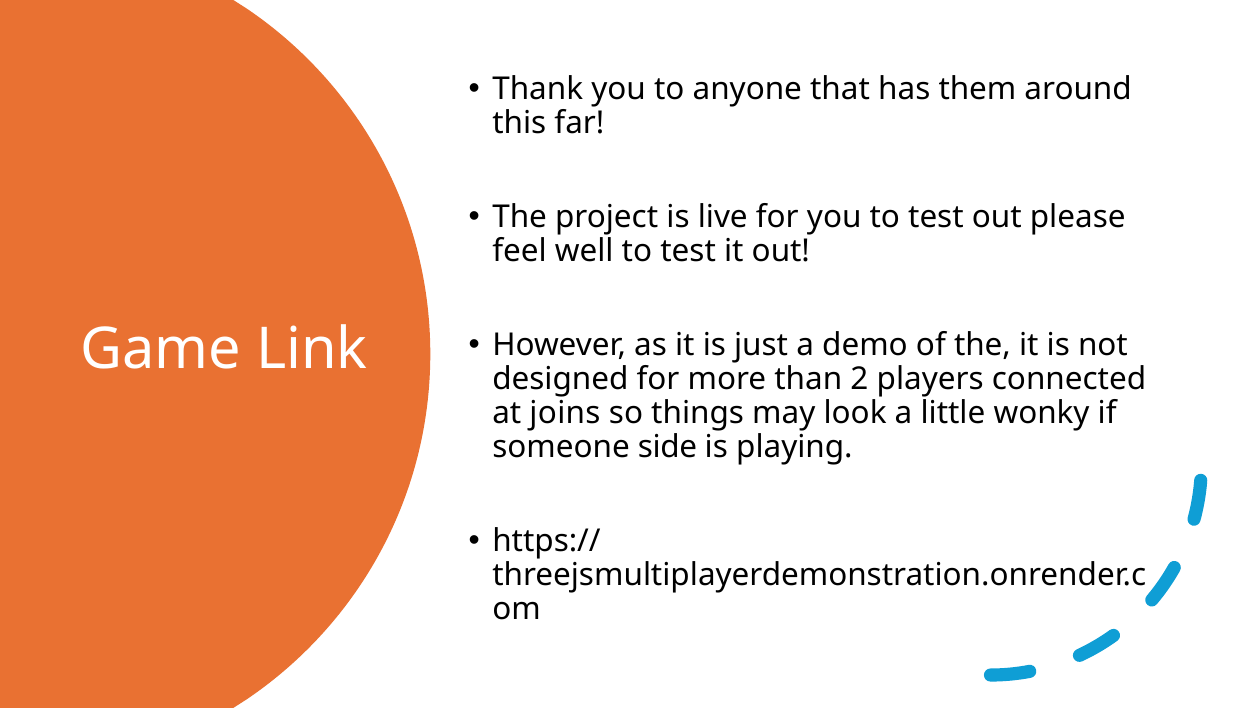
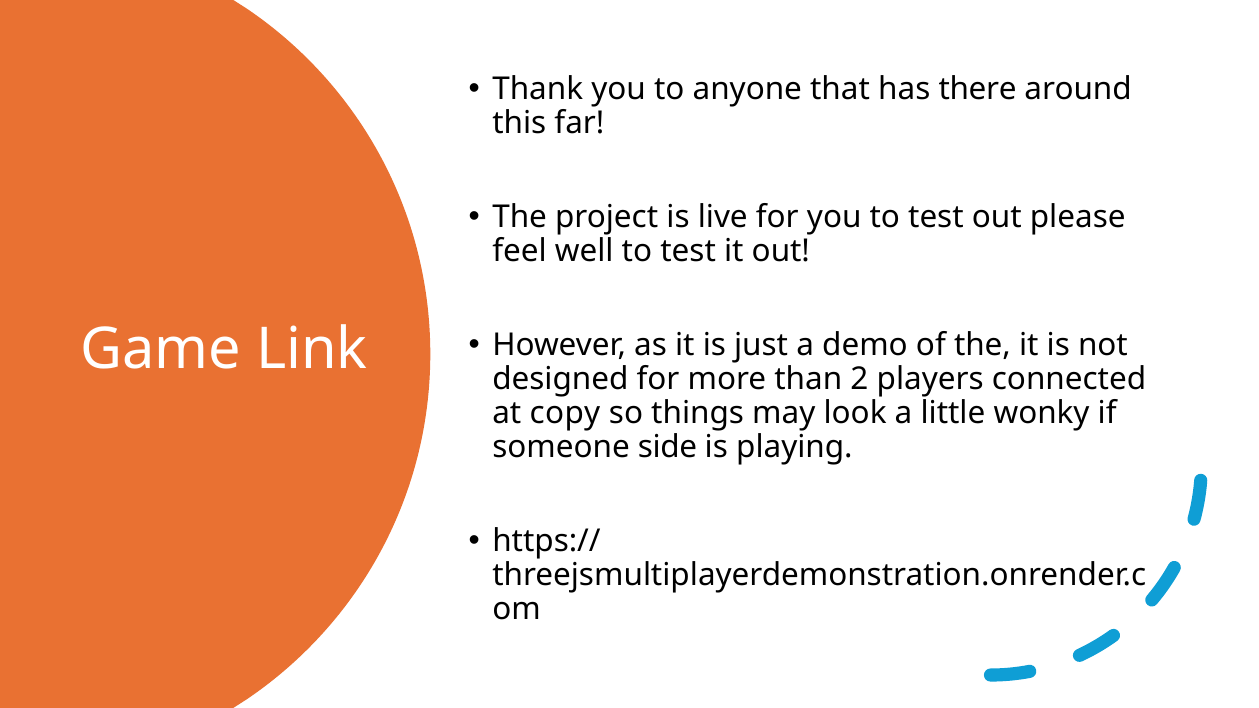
them: them -> there (978, 89)
joins: joins -> copy (565, 413)
